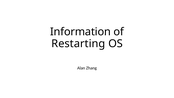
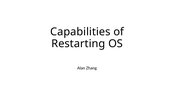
Information: Information -> Capabilities (80, 32)
